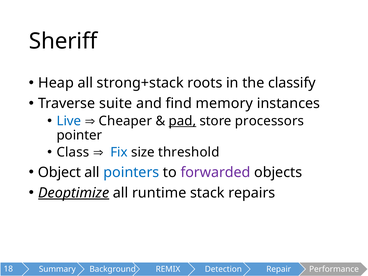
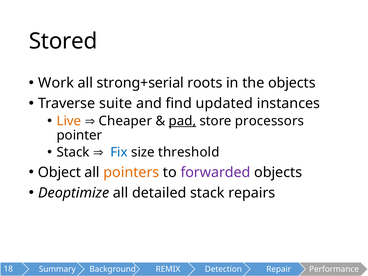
Sheriff: Sheriff -> Stored (63, 41)
Heap: Heap -> Work (56, 83)
strong+stack: strong+stack -> strong+serial (140, 83)
the classify: classify -> objects (292, 83)
memory: memory -> updated (224, 103)
Live colour: blue -> orange (69, 121)
Class: Class -> Stack (73, 152)
pointers colour: blue -> orange (131, 172)
Deoptimize underline: present -> none (74, 193)
runtime: runtime -> detailed (159, 193)
